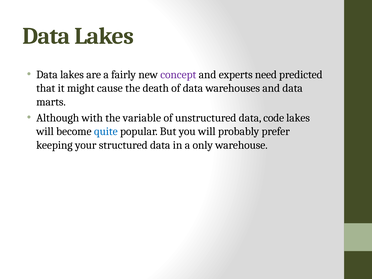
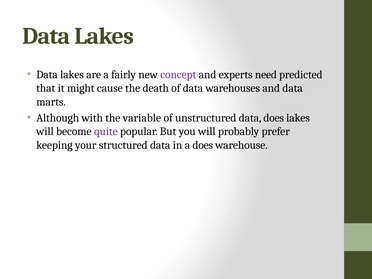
data code: code -> does (274, 118)
quite colour: blue -> purple (106, 131)
a only: only -> does (203, 145)
